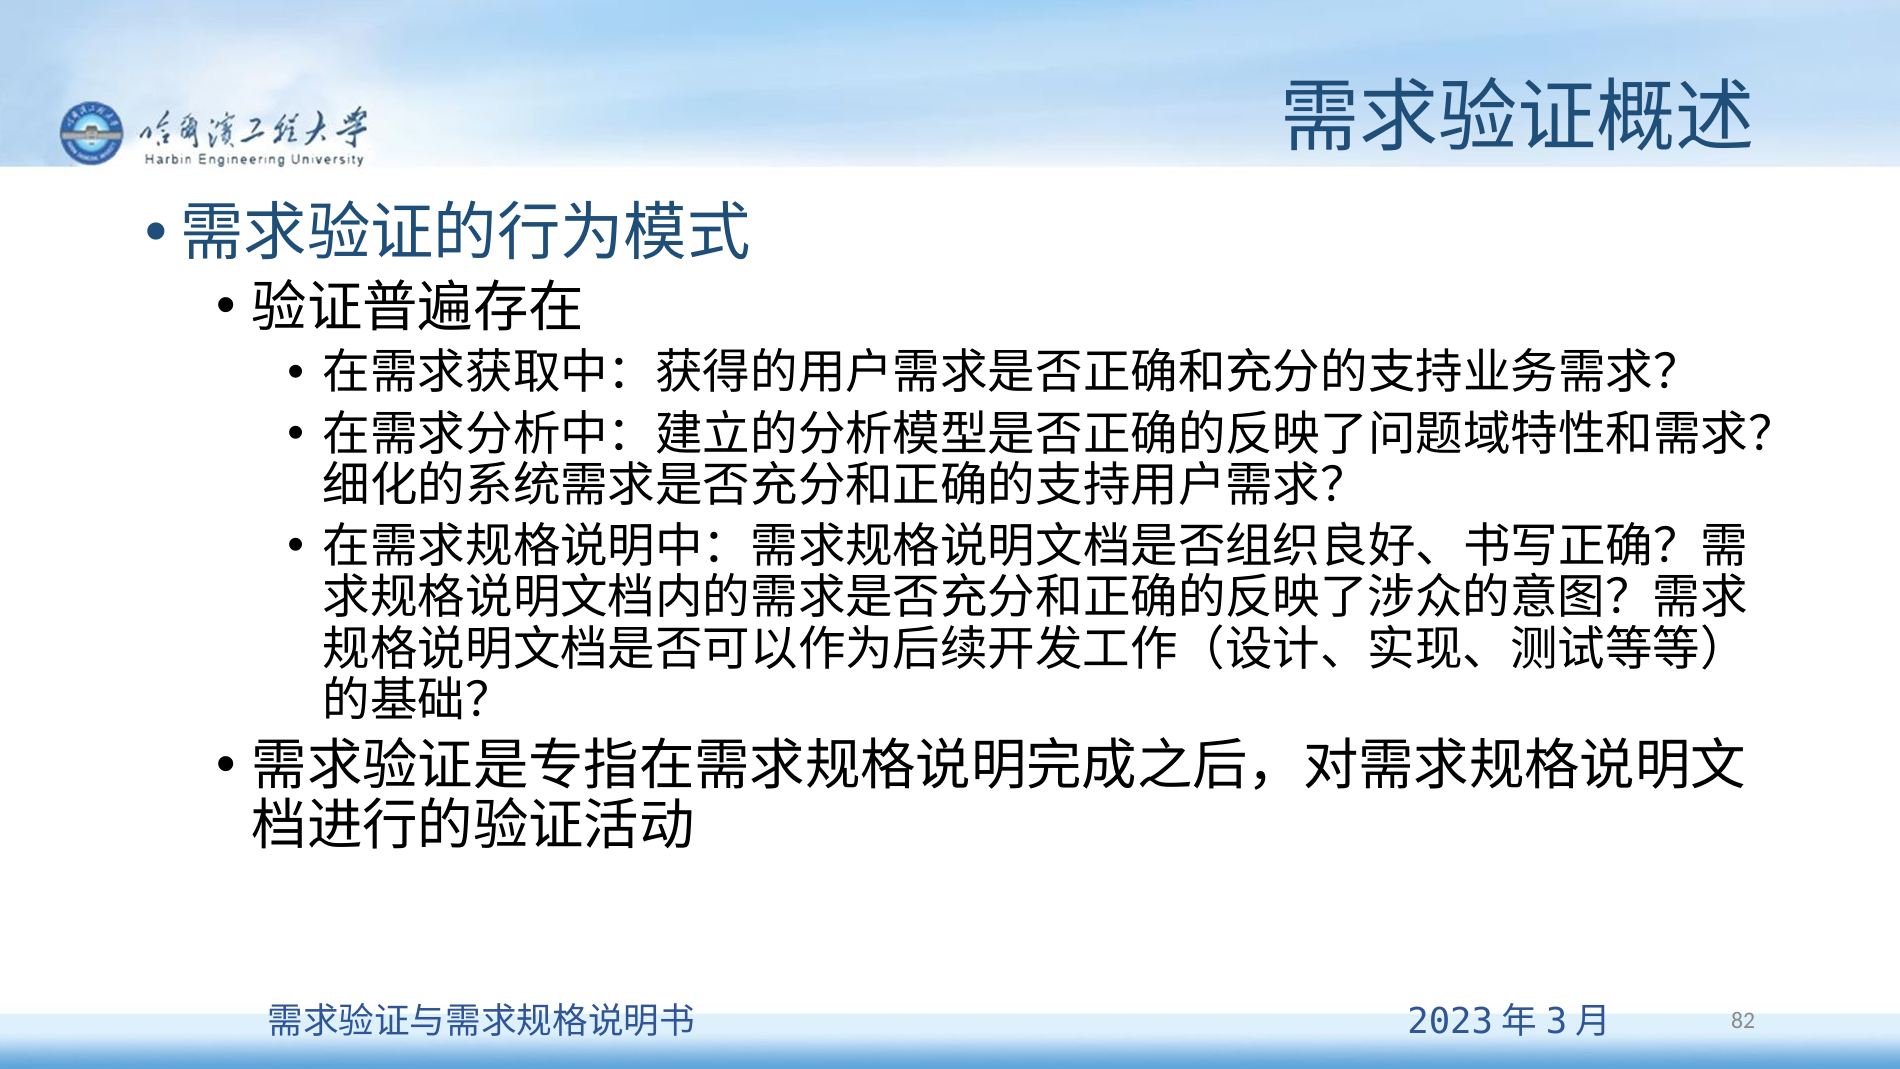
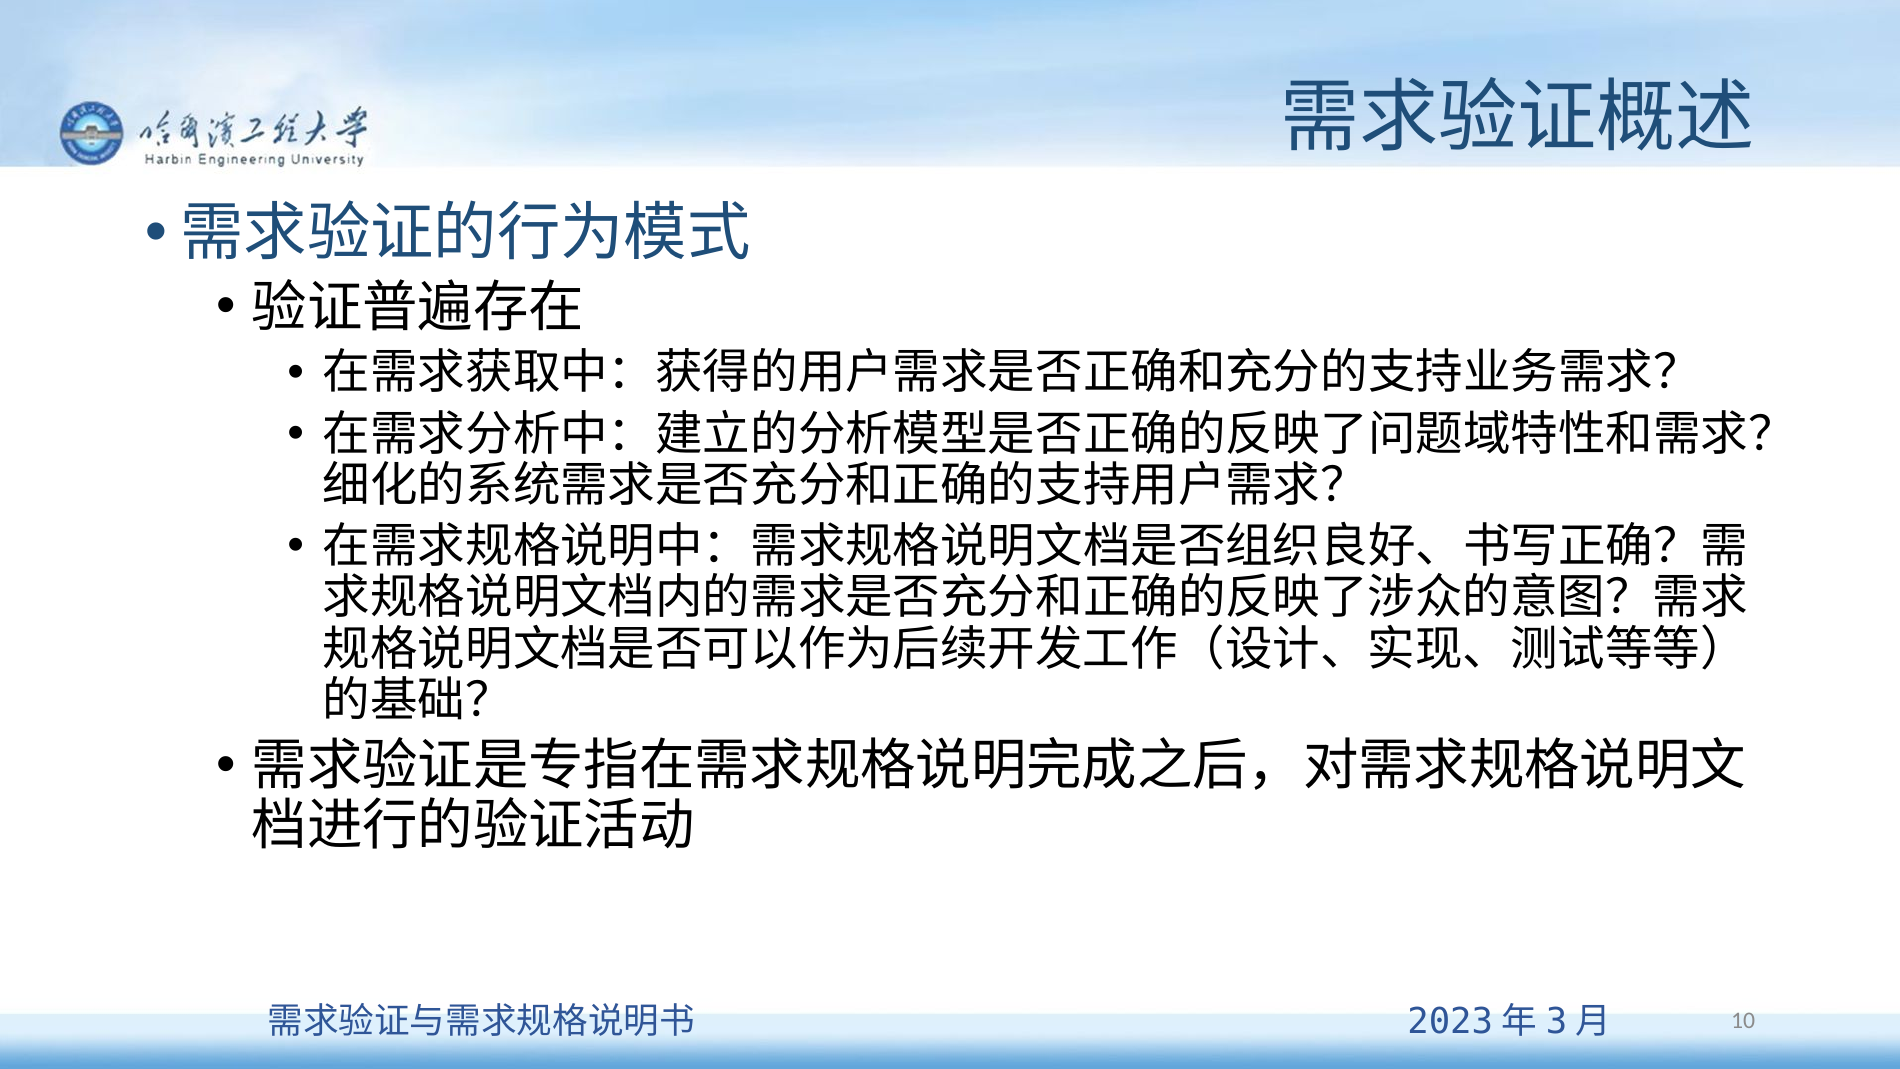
82: 82 -> 10 (1743, 1020)
